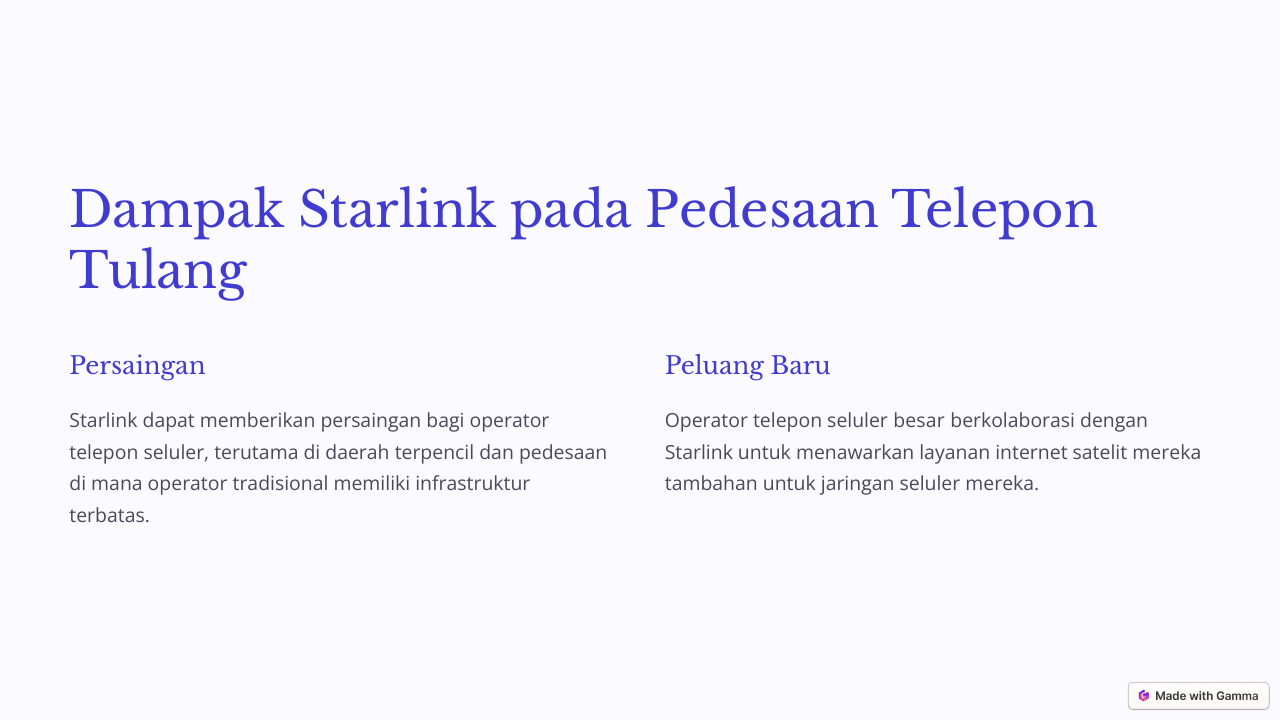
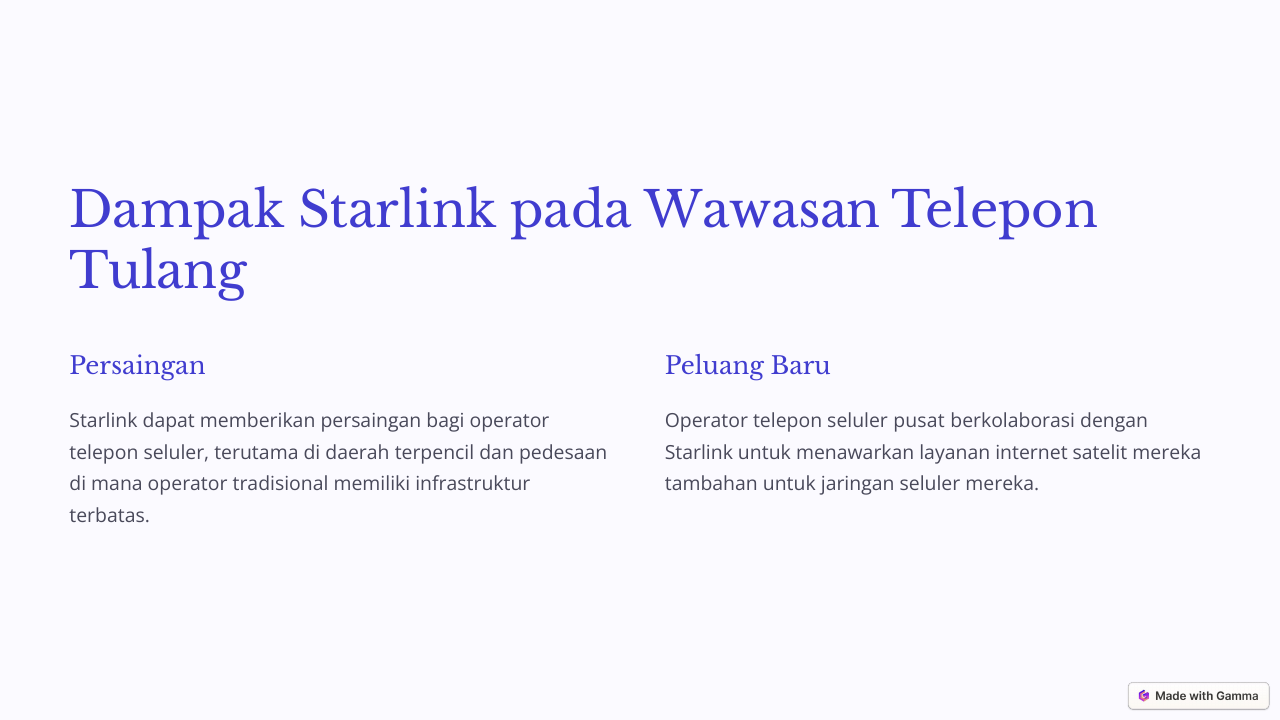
pada Pedesaan: Pedesaan -> Wawasan (763, 211)
besar: besar -> pusat (919, 421)
